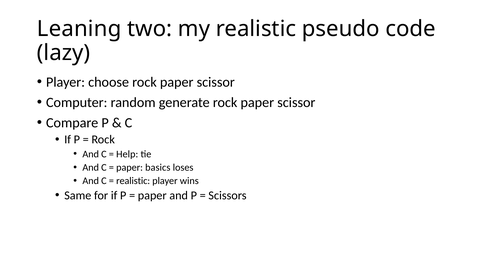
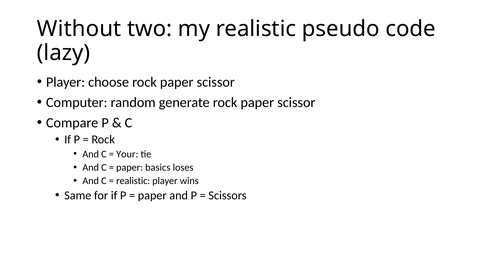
Leaning: Leaning -> Without (79, 29)
Help: Help -> Your (127, 154)
